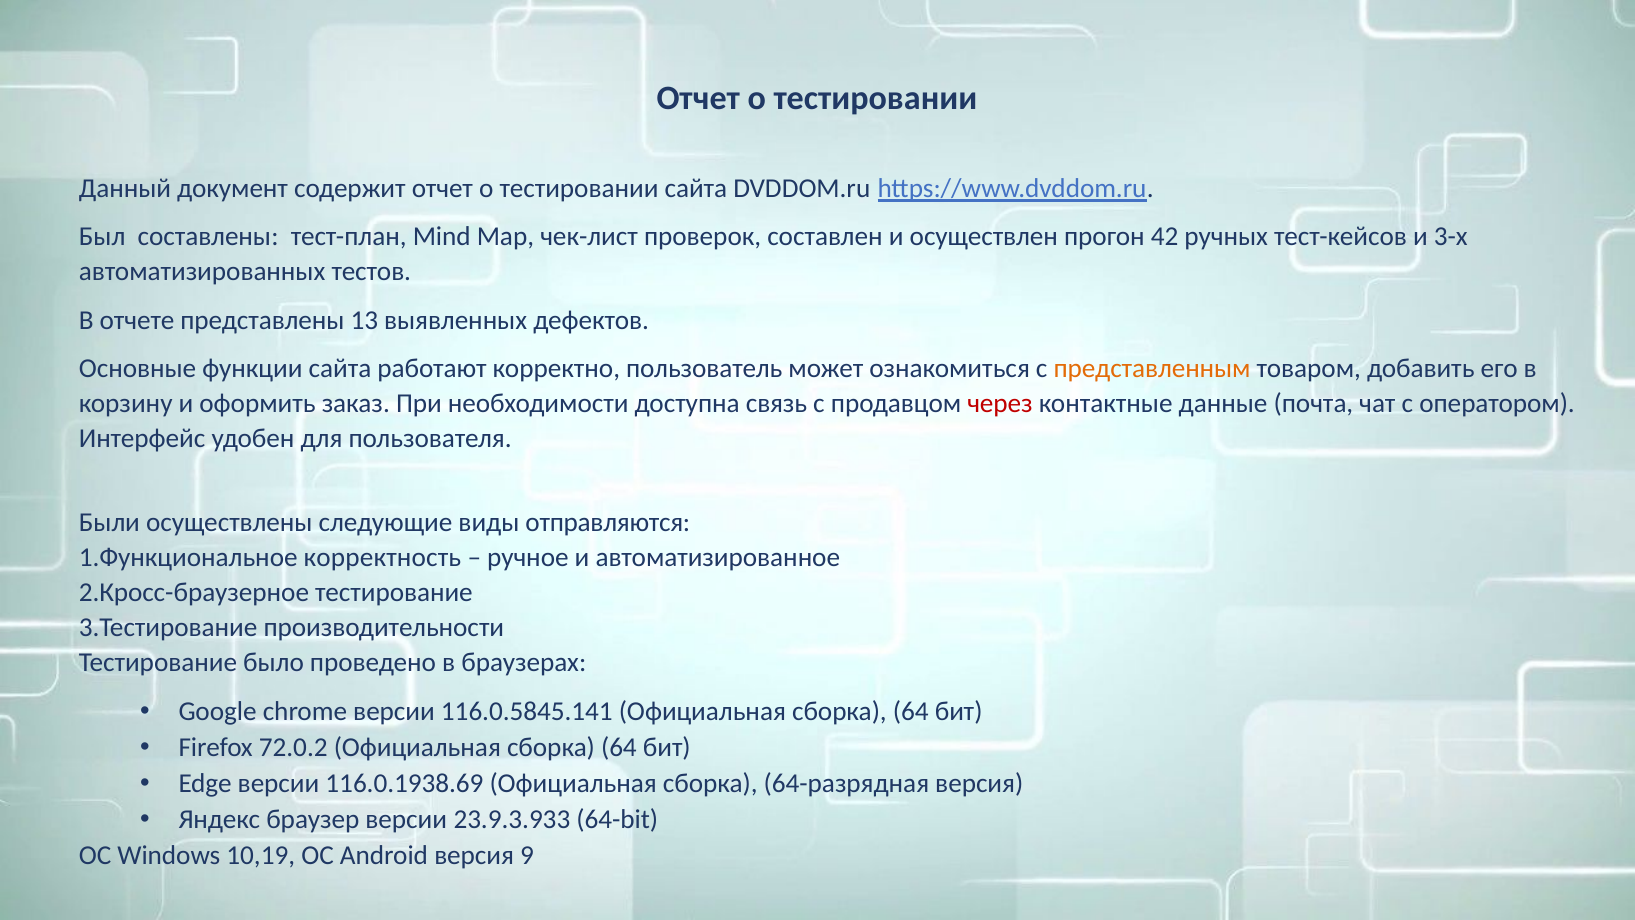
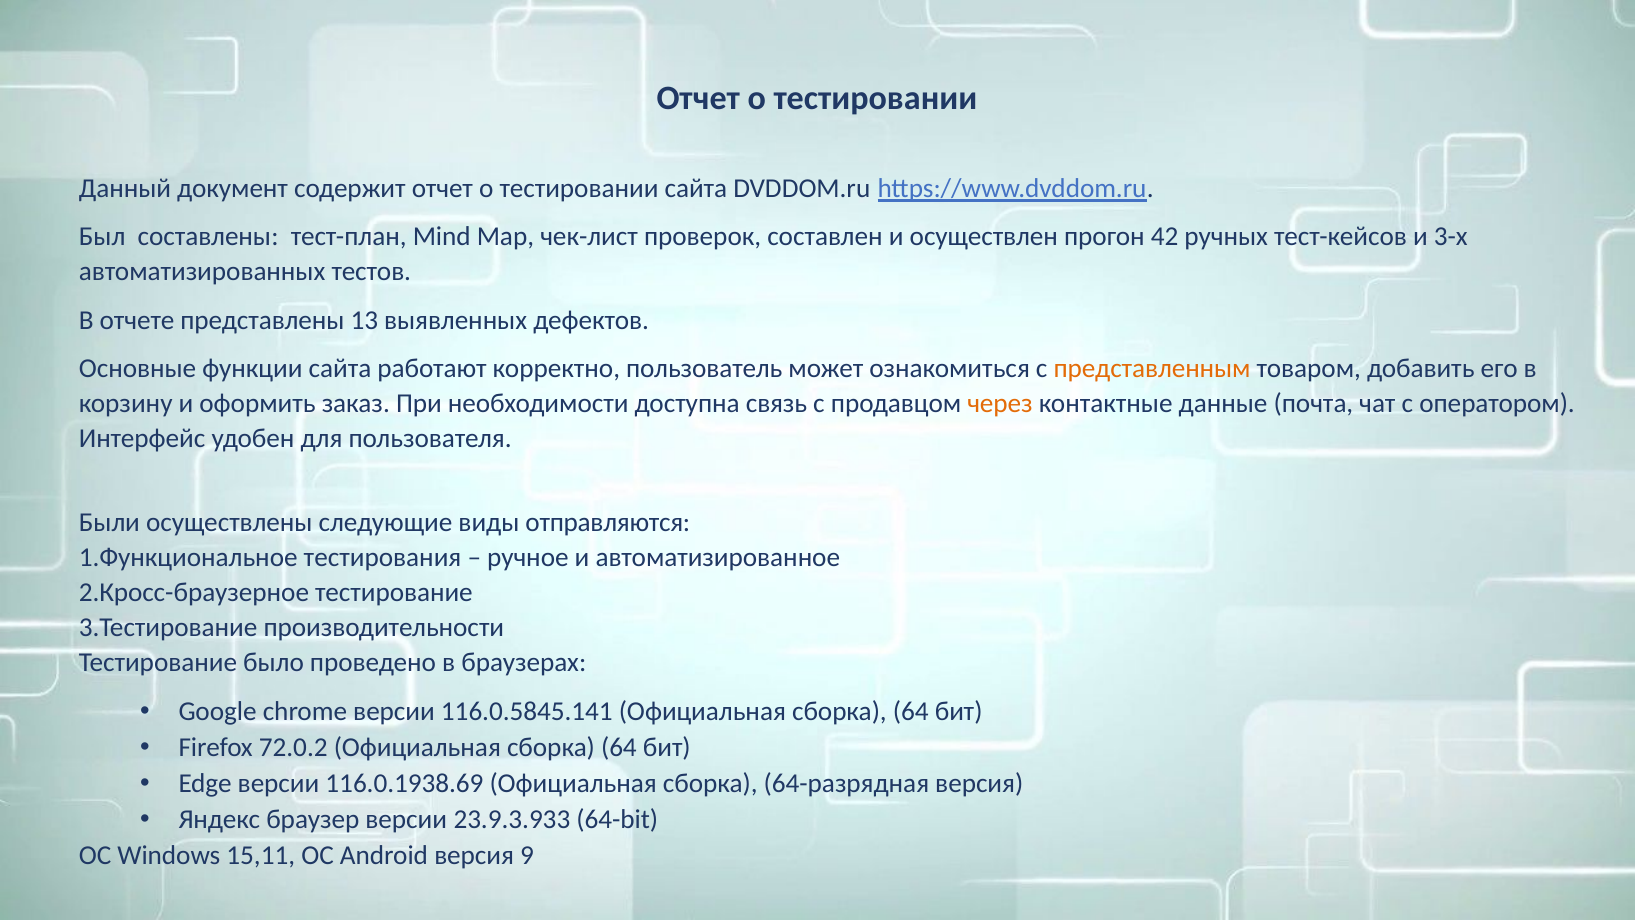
через colour: red -> orange (1000, 404)
корректность: корректность -> тестирования (383, 557)
10,19: 10,19 -> 15,11 (261, 855)
